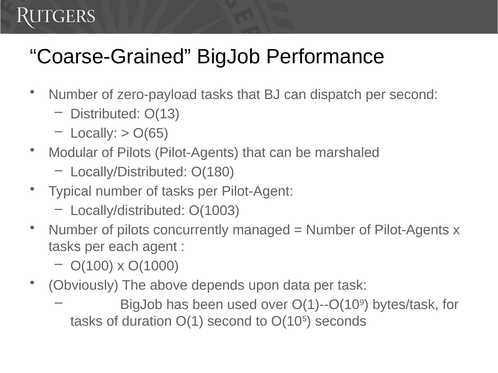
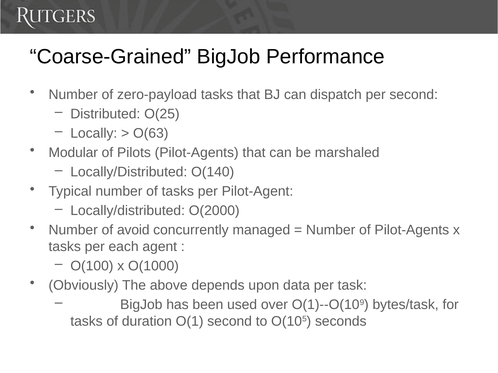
O(13: O(13 -> O(25 (162, 114)
O(65: O(65 -> O(63 (151, 133)
O(180: O(180 -> O(140 (213, 172)
O(1003: O(1003 -> O(2000 (214, 211)
Number of pilots: pilots -> avoid (133, 230)
